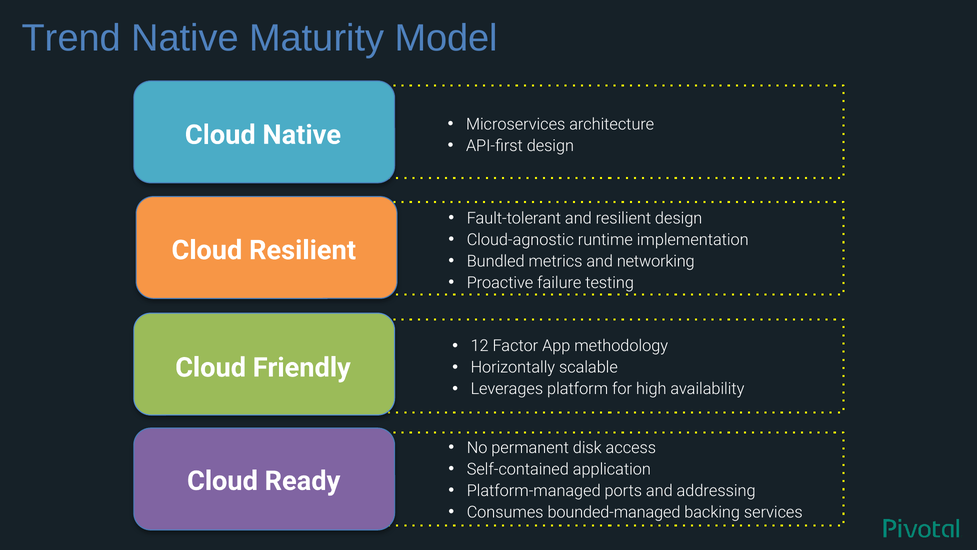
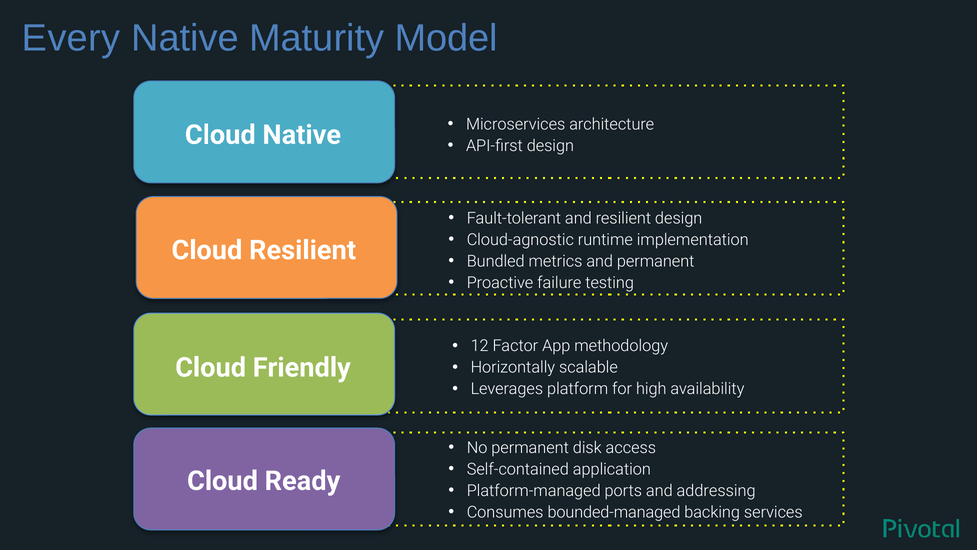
Trend: Trend -> Every (71, 38)
and networking: networking -> permanent (656, 261)
